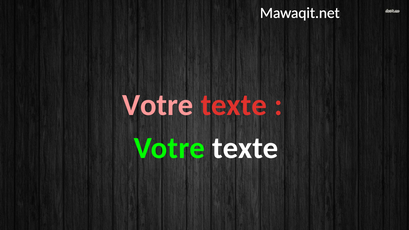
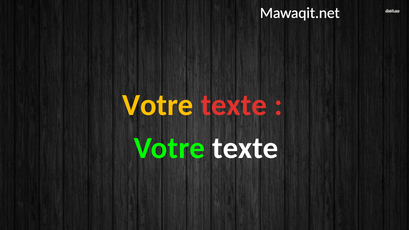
Votre colour: pink -> yellow (158, 105)
